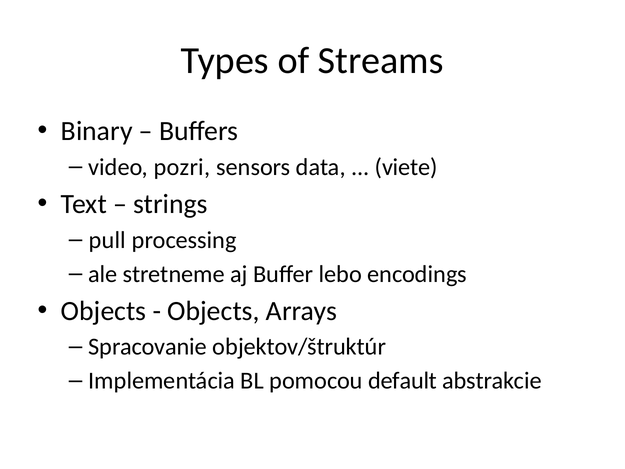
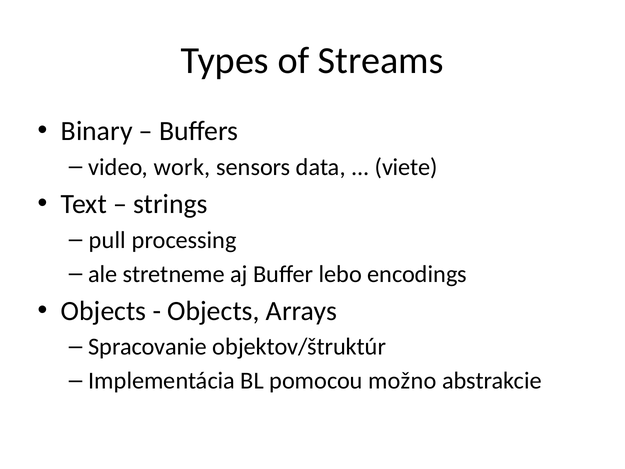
pozri: pozri -> work (182, 167)
default: default -> možno (402, 381)
